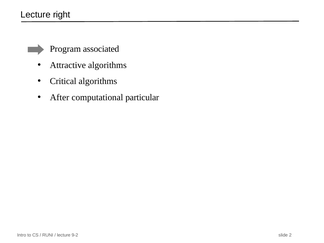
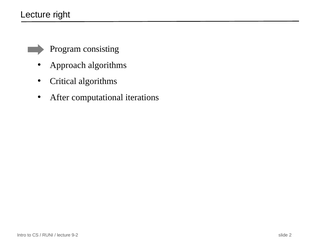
associated: associated -> consisting (101, 49)
Attractive: Attractive -> Approach (68, 65)
particular: particular -> iterations (142, 97)
